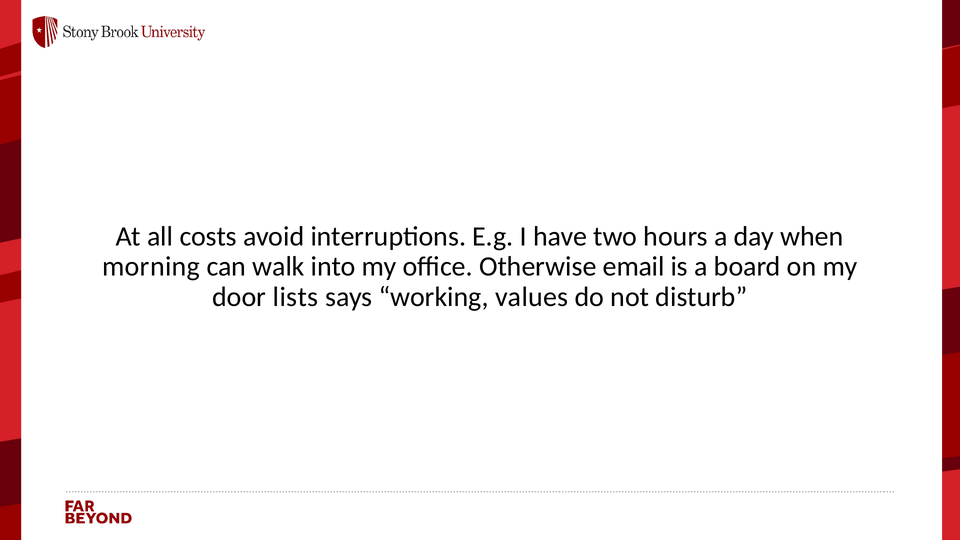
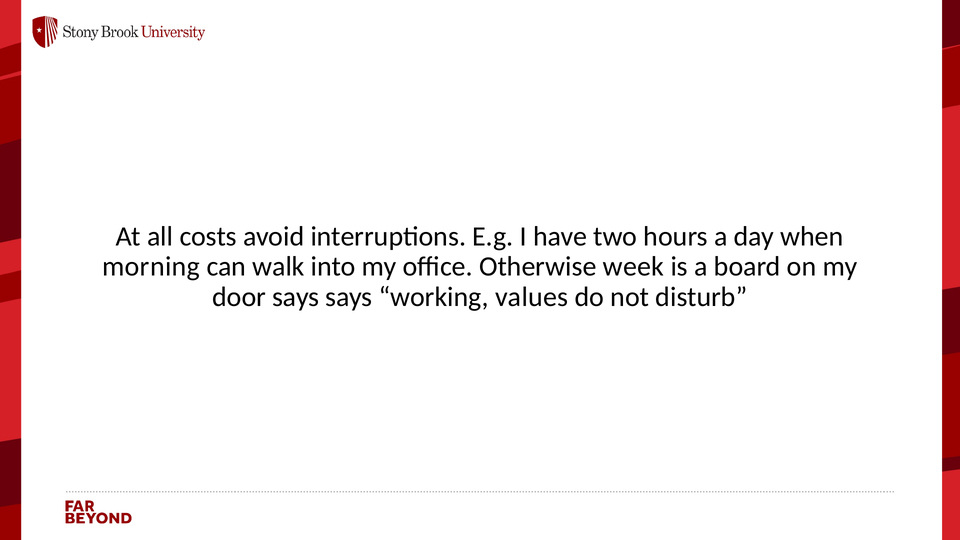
email: email -> week (634, 267)
door lists: lists -> says (296, 297)
